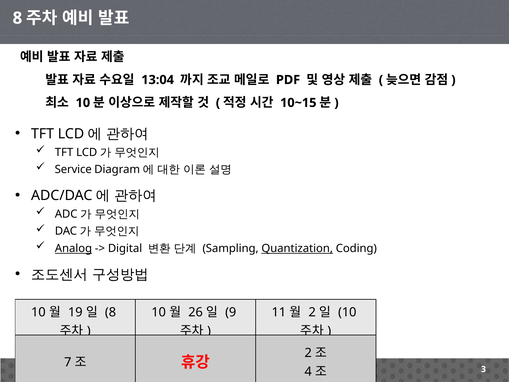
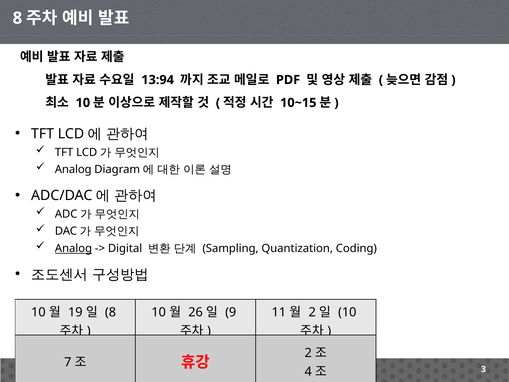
13:04: 13:04 -> 13:94 (158, 80)
Service: Service -> Analog (73, 169)
Quantization underline: present -> none (297, 248)
